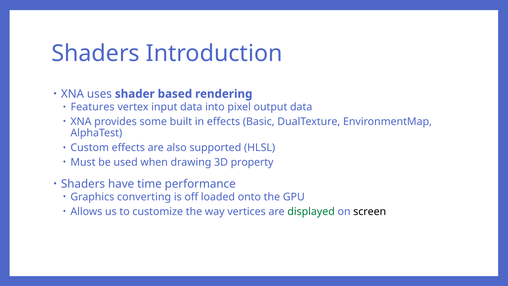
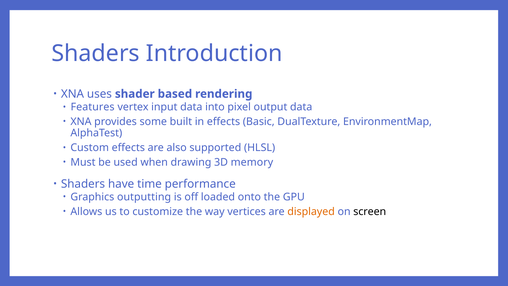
property: property -> memory (252, 162)
converting: converting -> outputting (144, 197)
displayed colour: green -> orange (311, 211)
